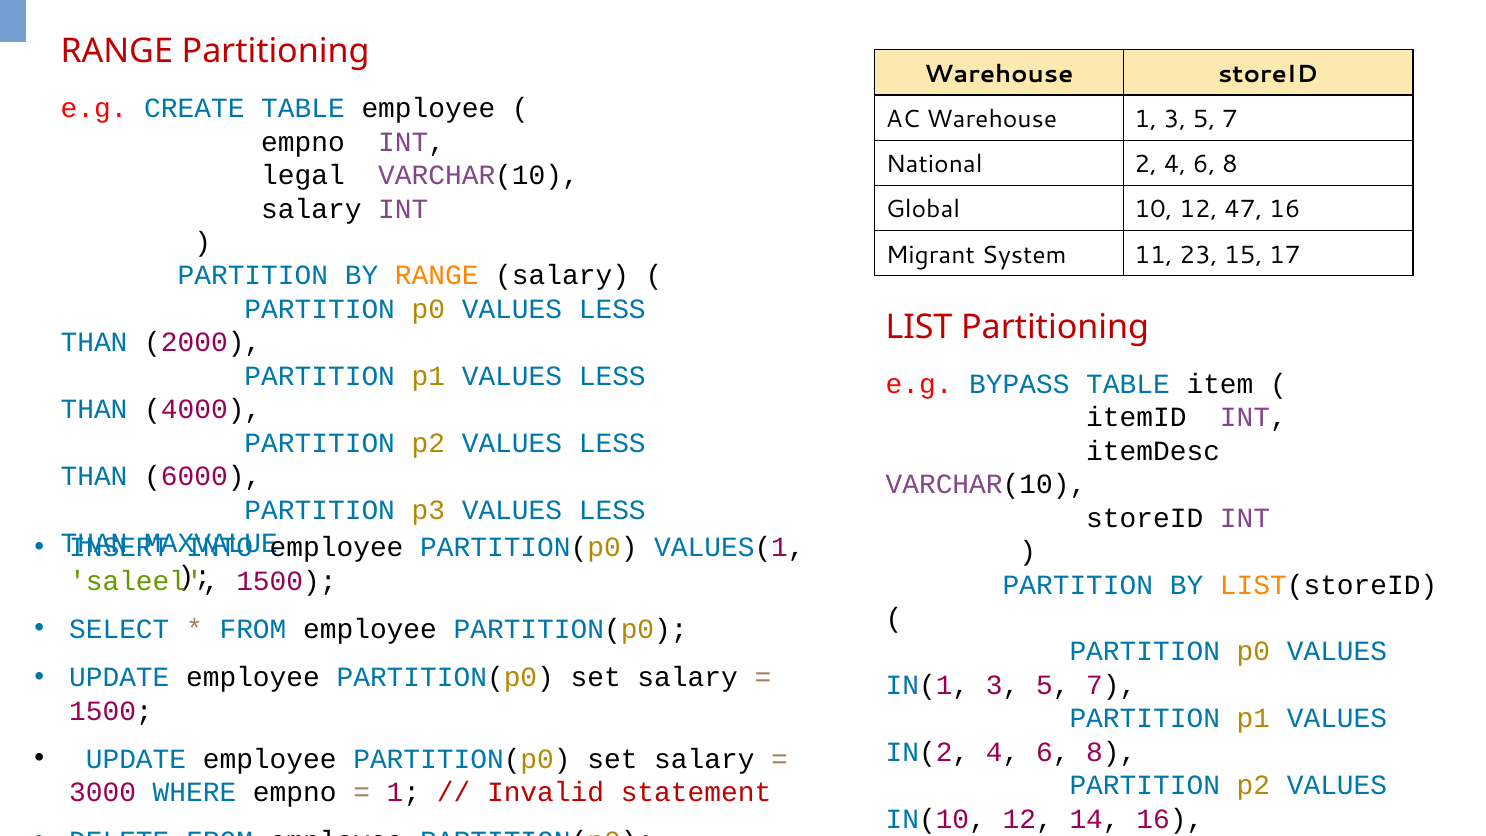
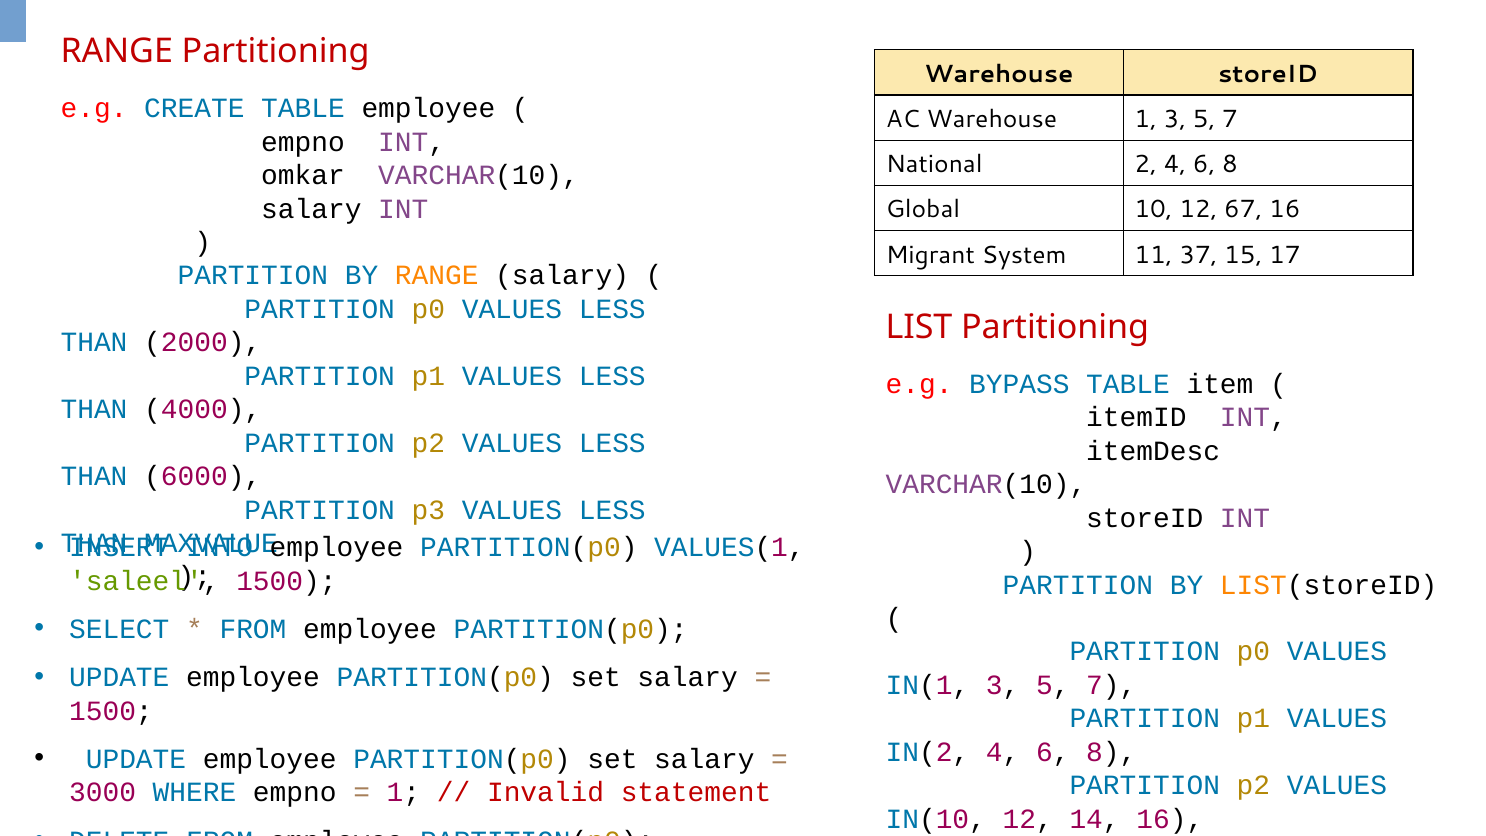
legal: legal -> omkar (303, 175)
47: 47 -> 67 (1243, 210)
23: 23 -> 37 (1198, 255)
